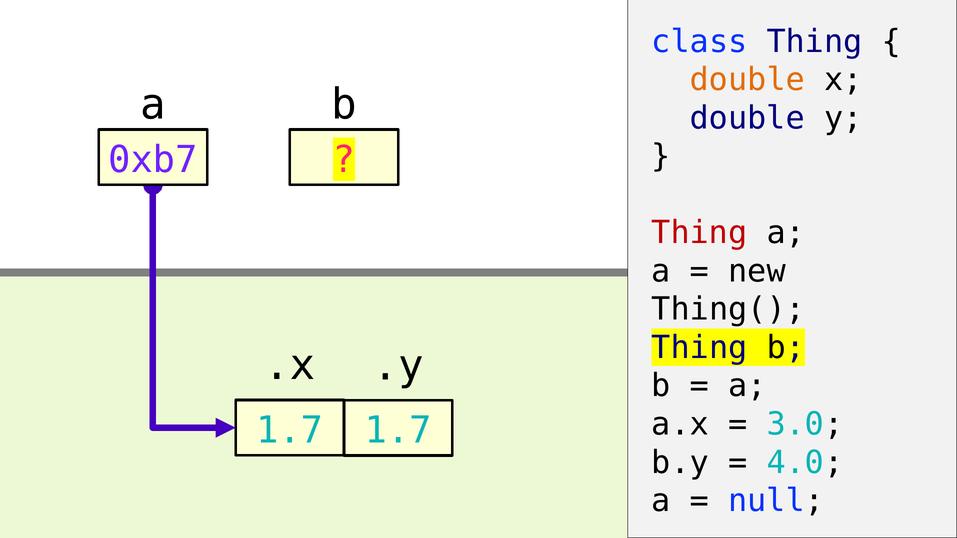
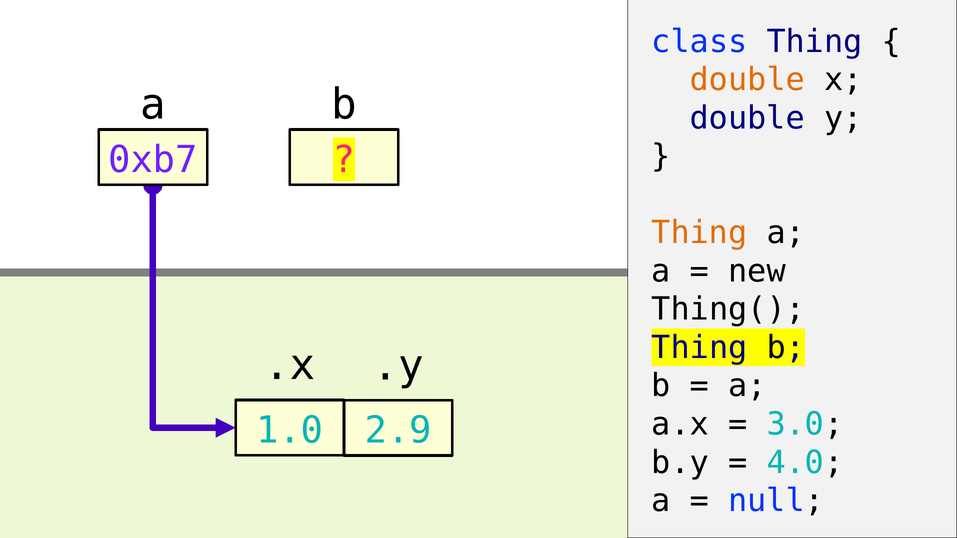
Thing colour: red -> orange (699, 233)
1.7: 1.7 -> 1.0 (290, 431)
1.7: 1.7 -> 2.9 (398, 431)
